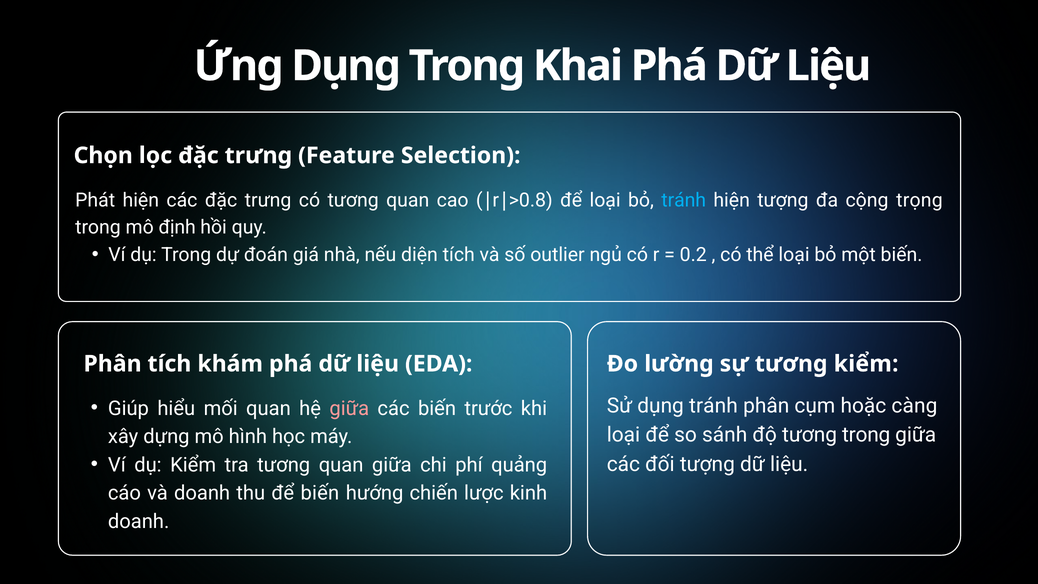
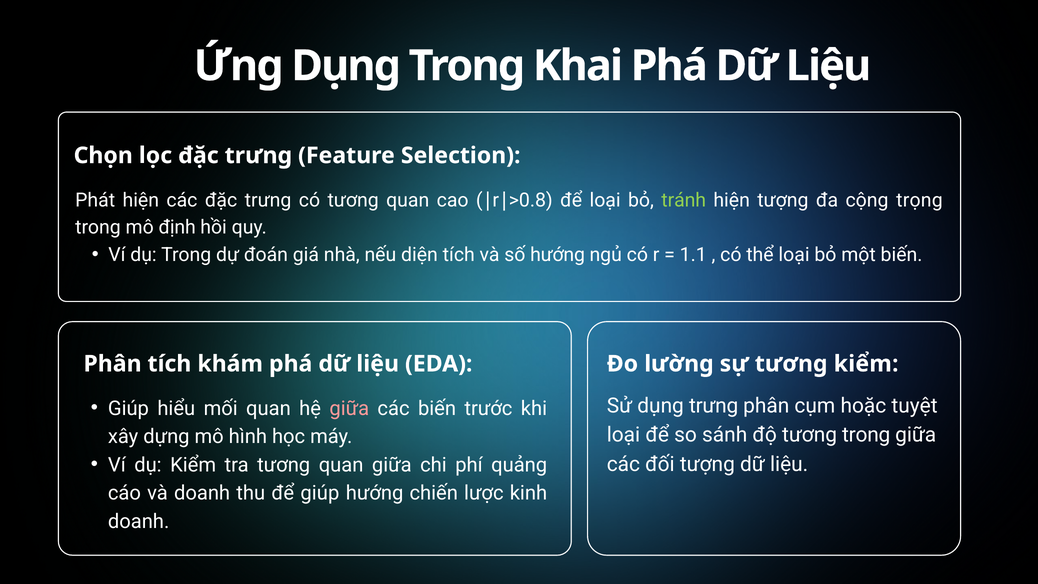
tránh colour: light blue -> light green (684, 200)
số outlier: outlier -> hướng (558, 255)
0.2: 0.2 -> 1.1 (693, 255)
dụng tránh: tránh -> trưng (714, 406)
càng: càng -> tuyệt (915, 406)
để biến: biến -> giúp (320, 493)
